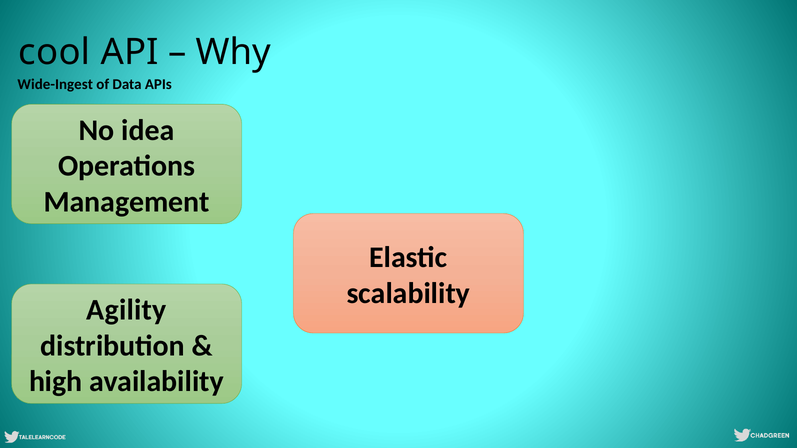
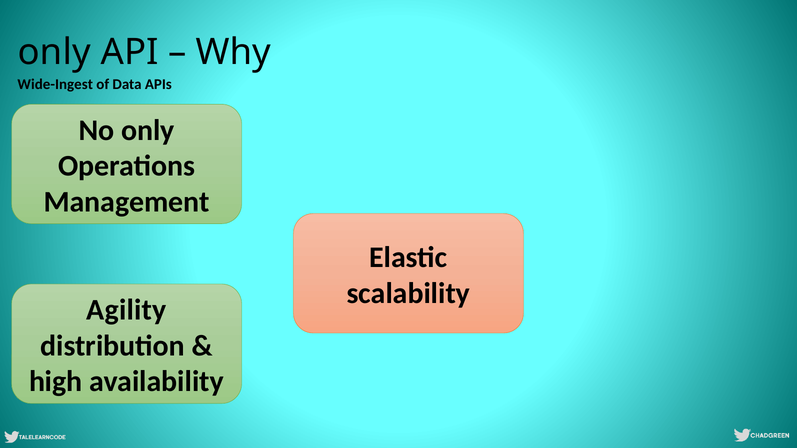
cool: cool -> only (54, 52)
No idea: idea -> only (148, 130)
